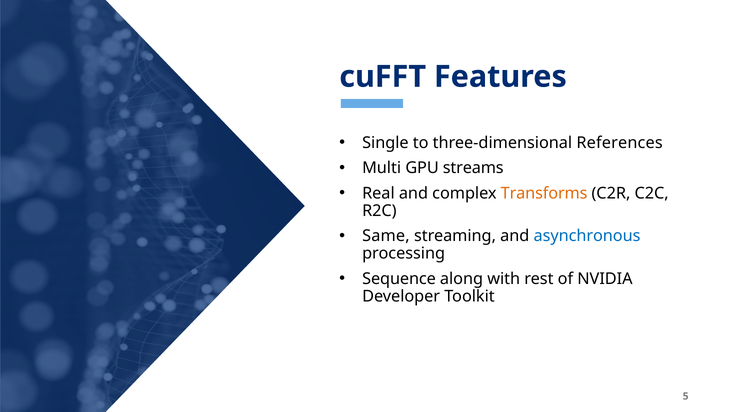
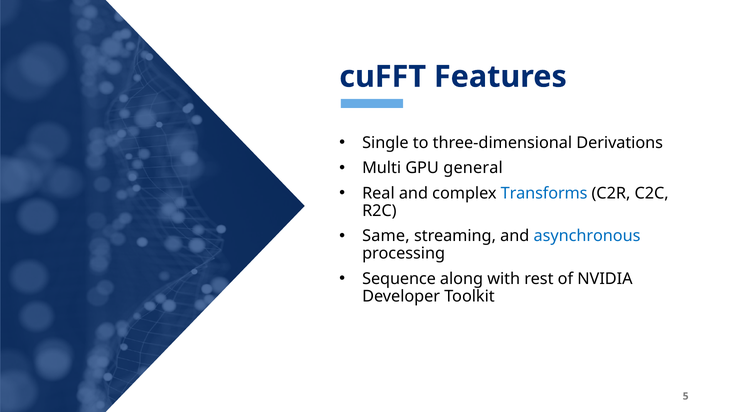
References: References -> Derivations (620, 143)
streams: streams -> general (473, 168)
Transforms colour: orange -> blue (544, 193)
